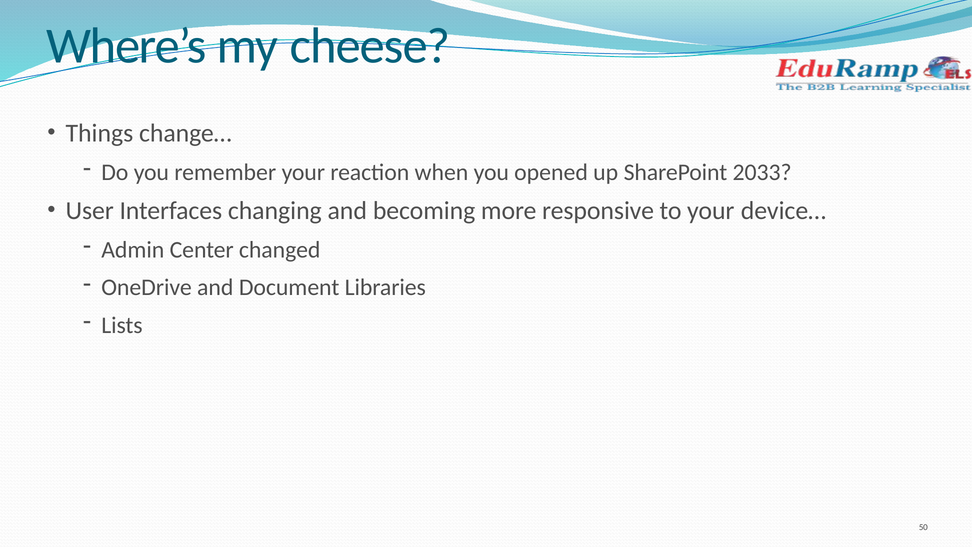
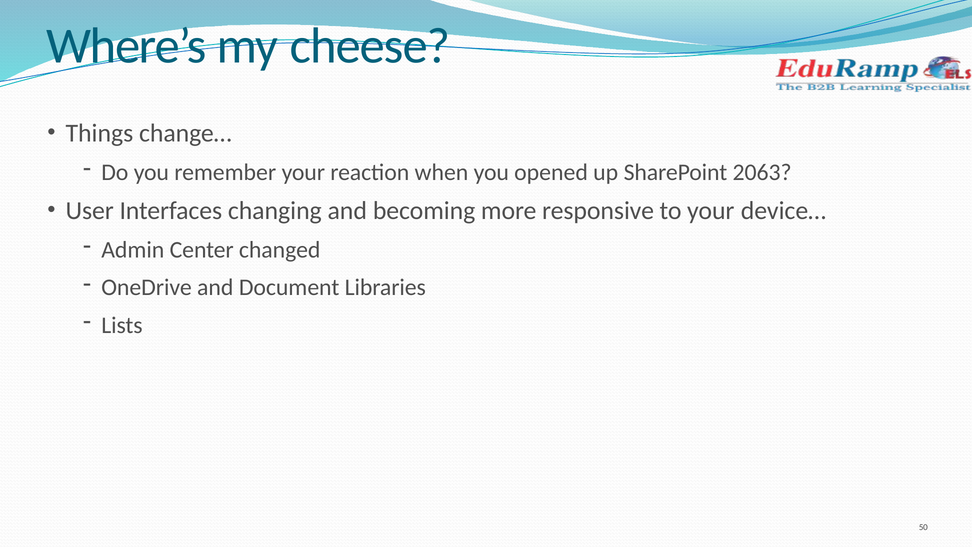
2033: 2033 -> 2063 (762, 172)
